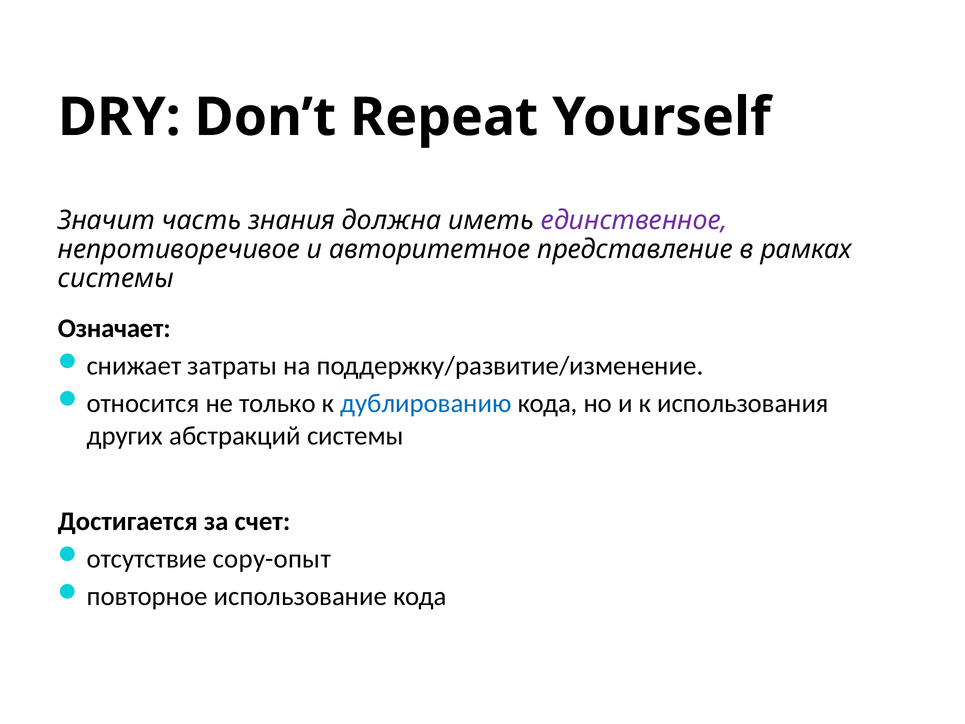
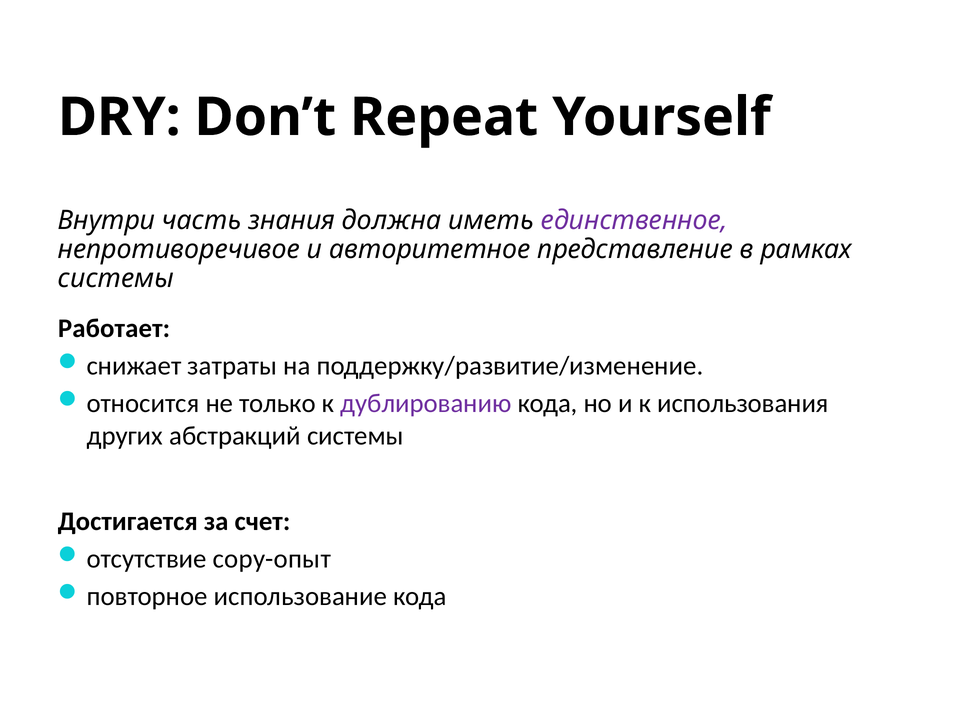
Значит: Значит -> Внутри (106, 220)
Означает: Означает -> Работает (114, 328)
дублированию colour: blue -> purple (426, 403)
